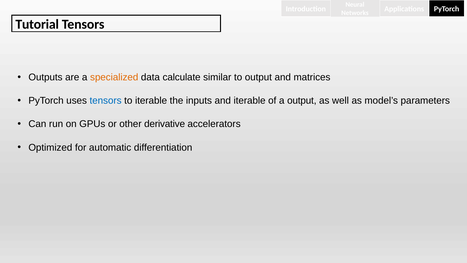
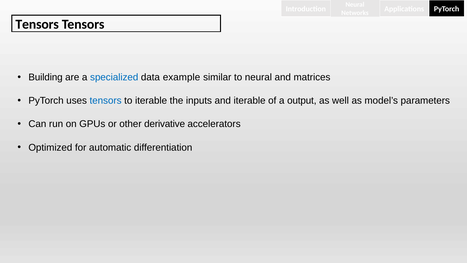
Tutorial: Tutorial -> Tensors (37, 24)
Outputs: Outputs -> Building (46, 77)
specialized colour: orange -> blue (114, 77)
calculate: calculate -> example (182, 77)
to output: output -> neural (258, 77)
